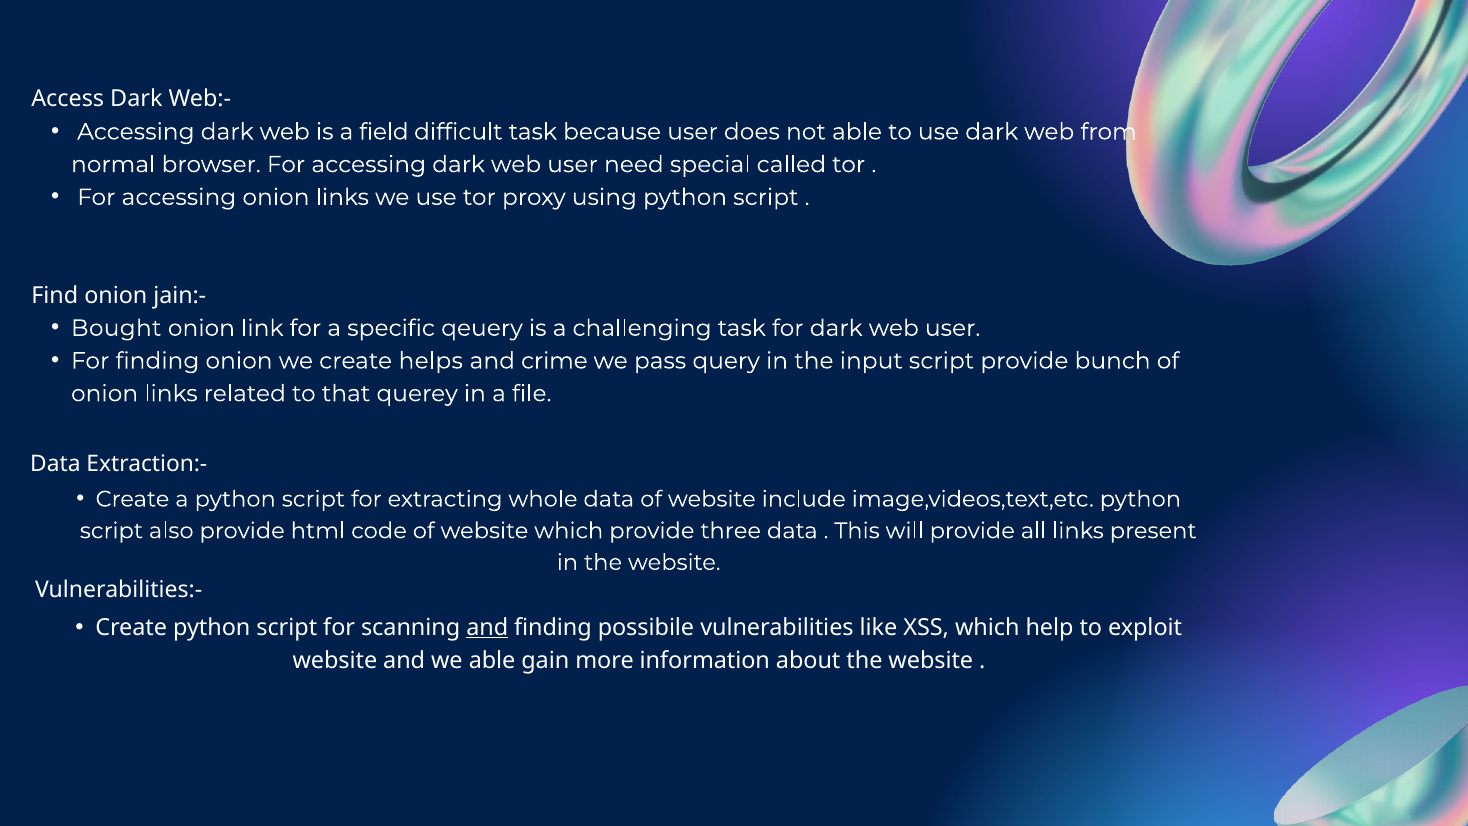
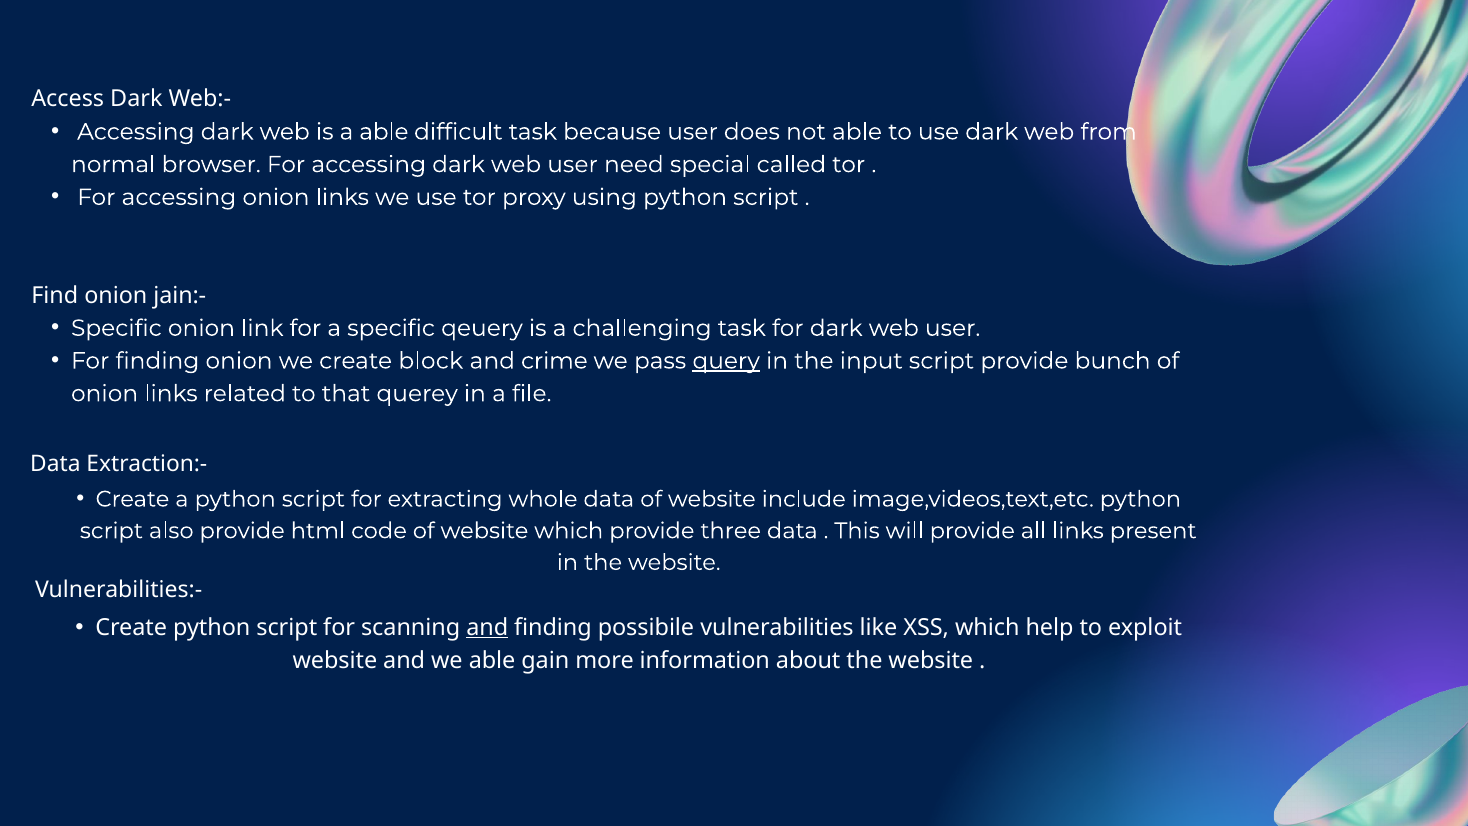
a field: field -> able (384, 132)
Bought: Bought -> Specific (116, 328)
helps: helps -> block (431, 361)
query underline: none -> present (726, 361)
